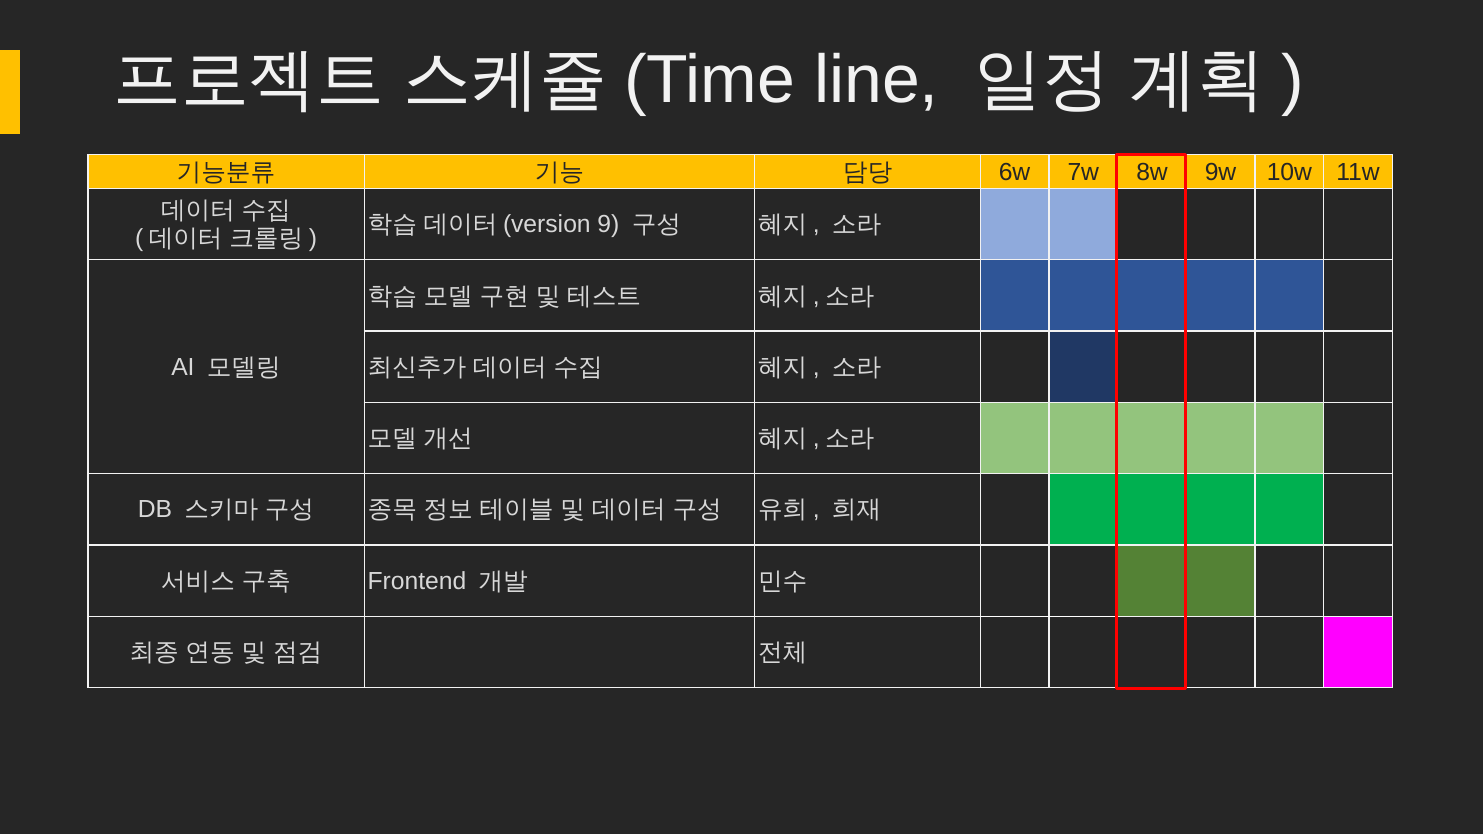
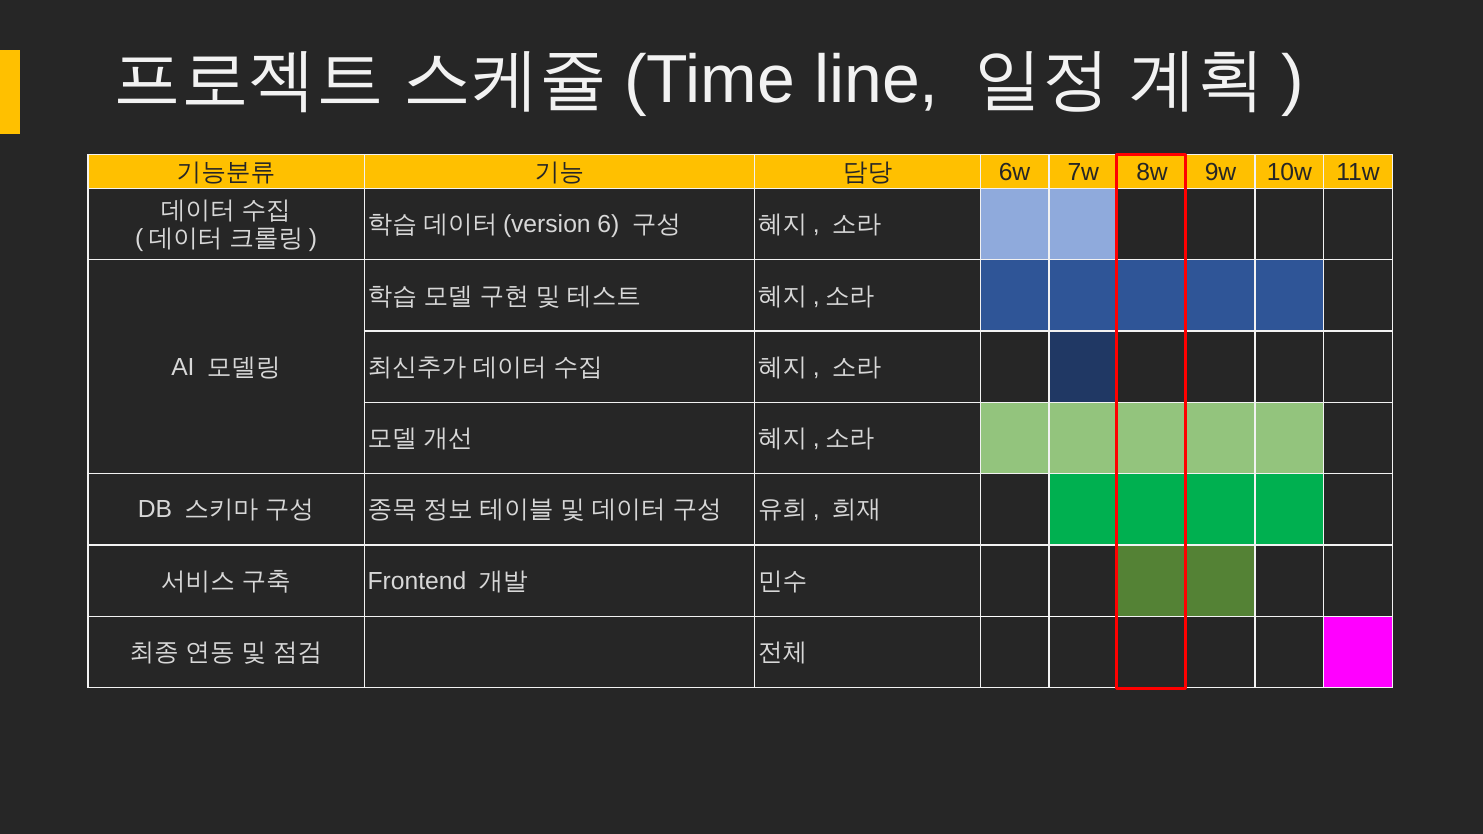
9: 9 -> 6 (608, 225)
